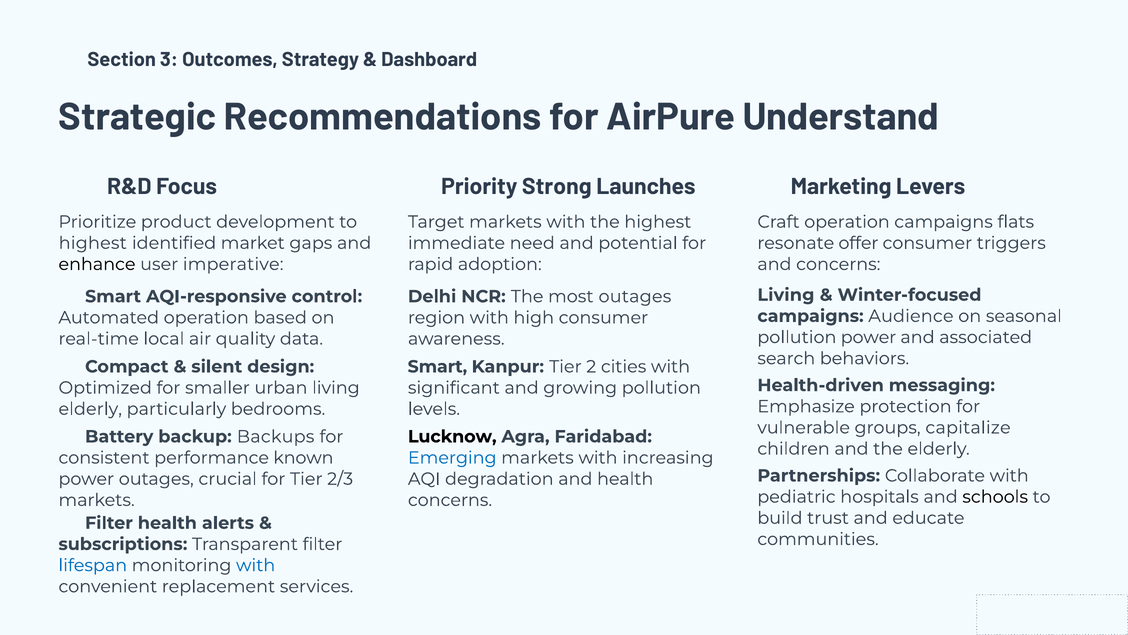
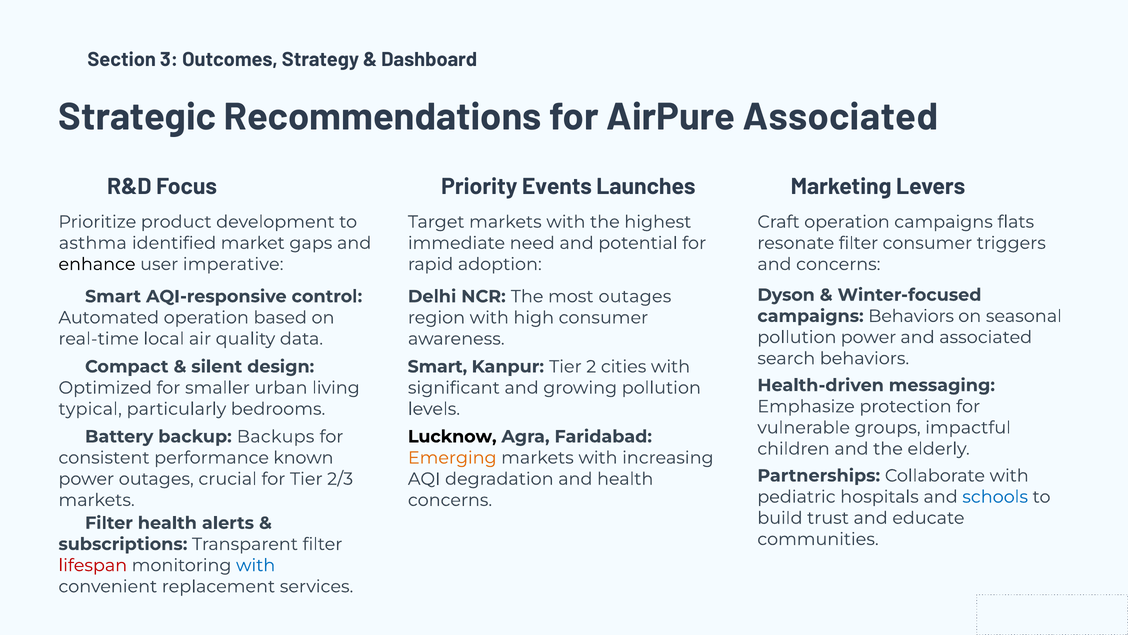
AirPure Understand: Understand -> Associated (840, 117)
Strong: Strong -> Events (557, 186)
highest: highest -> asthma (93, 243)
resonate offer: offer -> filter (858, 243)
Living: Living -> Dyson (786, 295)
campaigns Audience: Audience -> Behaviors (911, 316)
elderly: elderly -> typical (90, 409)
capitalize: capitalize -> impactful (968, 427)
Emerging colour: blue -> orange (452, 457)
schools colour: black -> blue (995, 496)
lifespan colour: blue -> red (93, 565)
